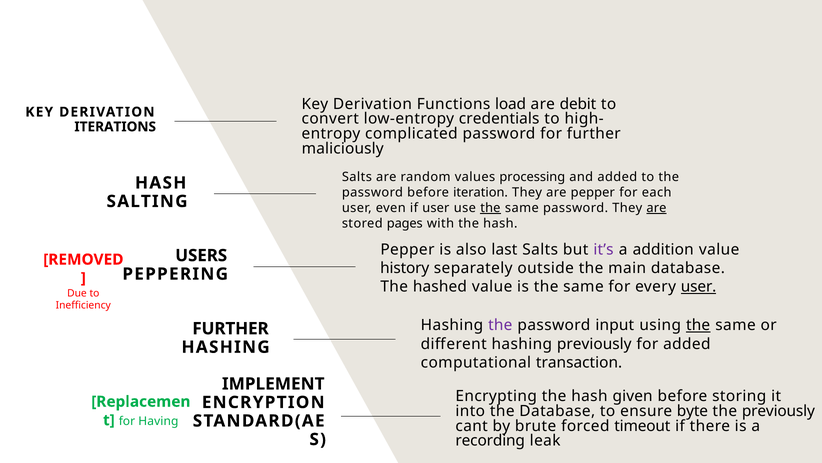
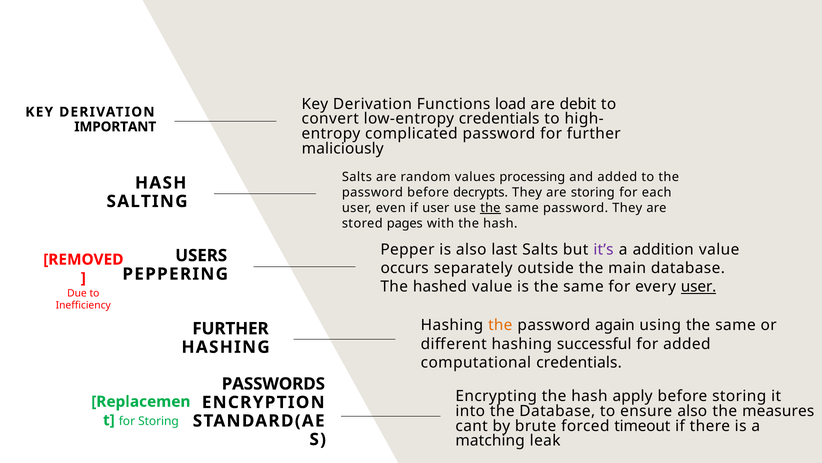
ITERATIONS: ITERATIONS -> IMPORTANT (115, 127)
iteration: iteration -> decrypts (481, 192)
are pepper: pepper -> storing (593, 192)
are underline: present -> none (656, 208)
history: history -> occurs (405, 268)
the colour: purple -> orange (500, 325)
input: input -> again (615, 325)
the underline: present -> none (698, 325)
hashing previously: previously -> successful (594, 343)
computational transaction: transaction -> credentials (579, 362)
IMPLEMENT: IMPLEMENT -> PASSWORDS (273, 383)
given: given -> apply (633, 396)
ensure byte: byte -> also (692, 411)
the previously: previously -> measures (778, 411)
for Having: Having -> Storing (158, 421)
recording: recording -> matching (490, 440)
